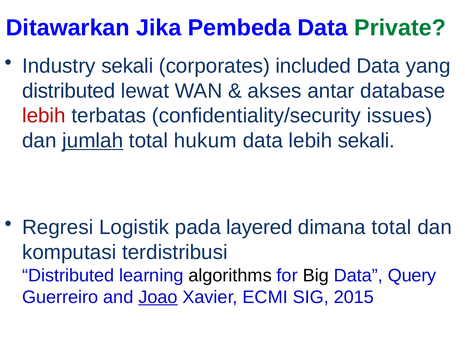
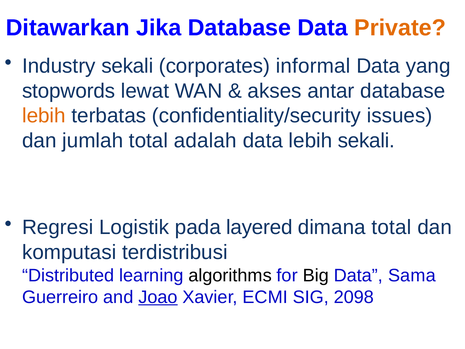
Jika Pembeda: Pembeda -> Database (239, 28)
Private colour: green -> orange (400, 28)
included: included -> informal (313, 66)
distributed: distributed -> stopwords (69, 91)
lebih colour: red -> orange (44, 116)
jumlah underline: present -> none (93, 140)
hukum: hukum -> adalah (205, 140)
Query: Query -> Sama (412, 275)
2015: 2015 -> 2098 (354, 297)
